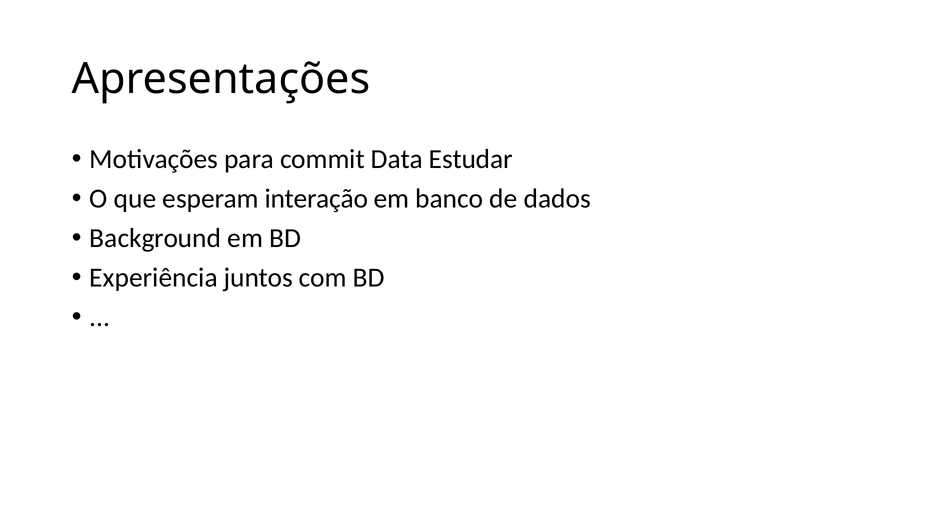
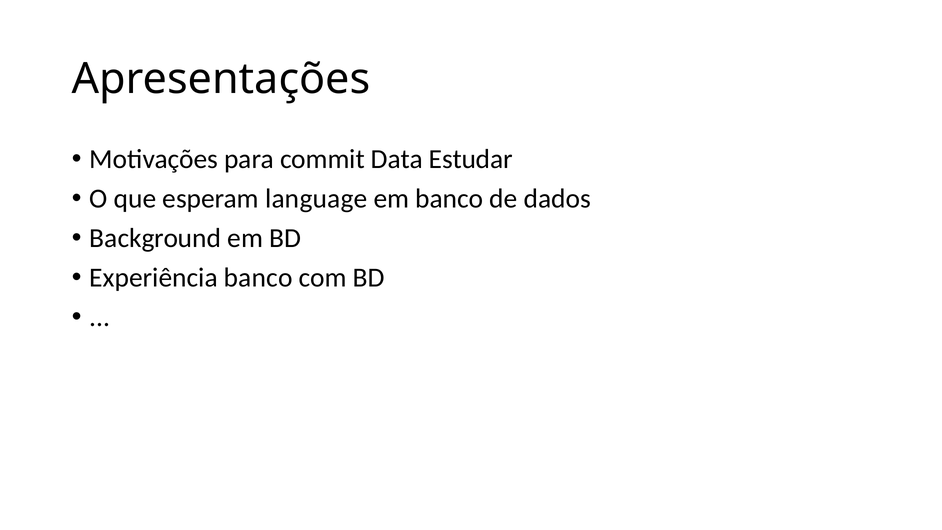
interação: interação -> language (316, 199)
Experiência juntos: juntos -> banco (258, 278)
